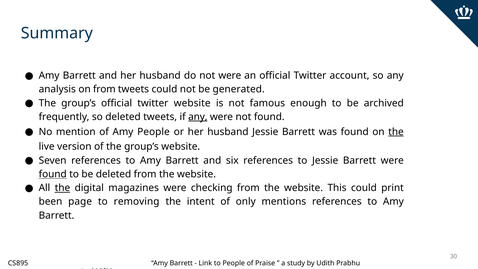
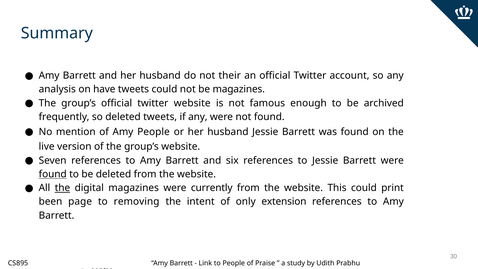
not were: were -> their (230, 76)
on from: from -> have (104, 89)
be generated: generated -> magazines (239, 89)
any underline: present -> none (198, 117)
the underline: present -> none (396, 132)
checking: checking -> currently (212, 188)
mentions: mentions -> extension (284, 202)
